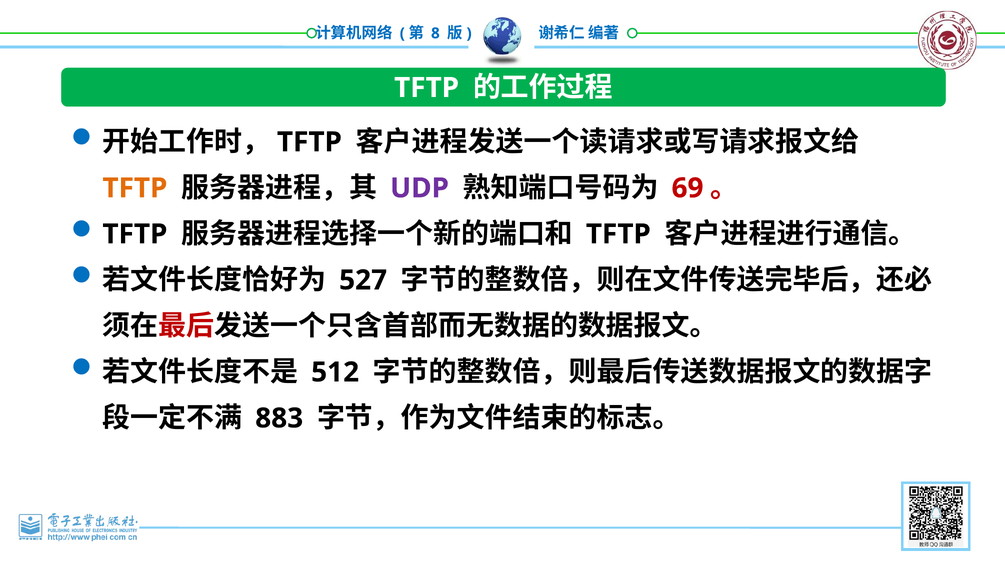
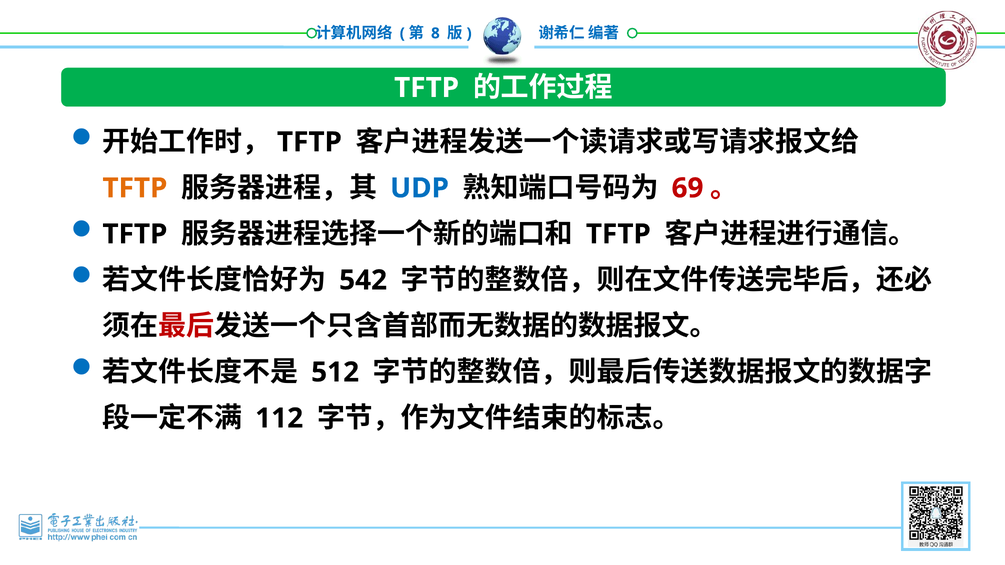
UDP colour: purple -> blue (419, 188)
527: 527 -> 542 (363, 280)
883: 883 -> 112 (279, 418)
